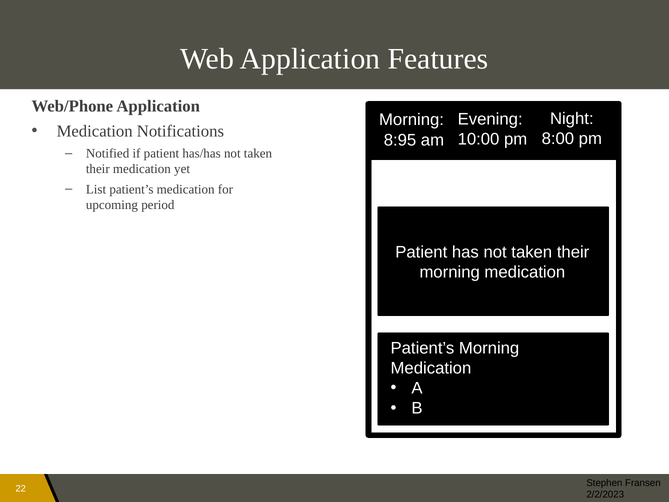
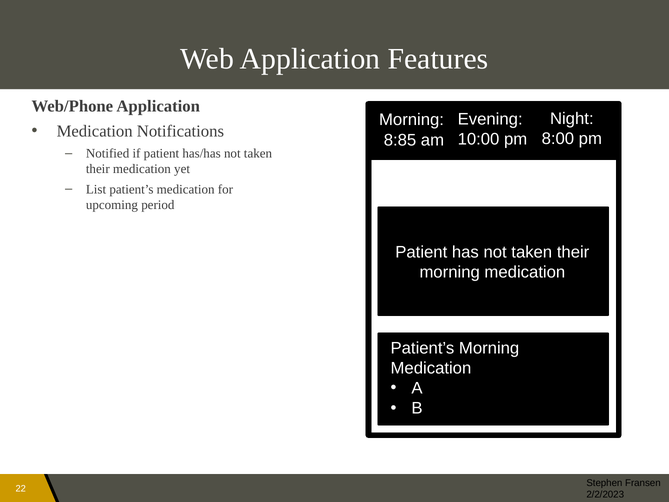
8:95: 8:95 -> 8:85 (400, 140)
